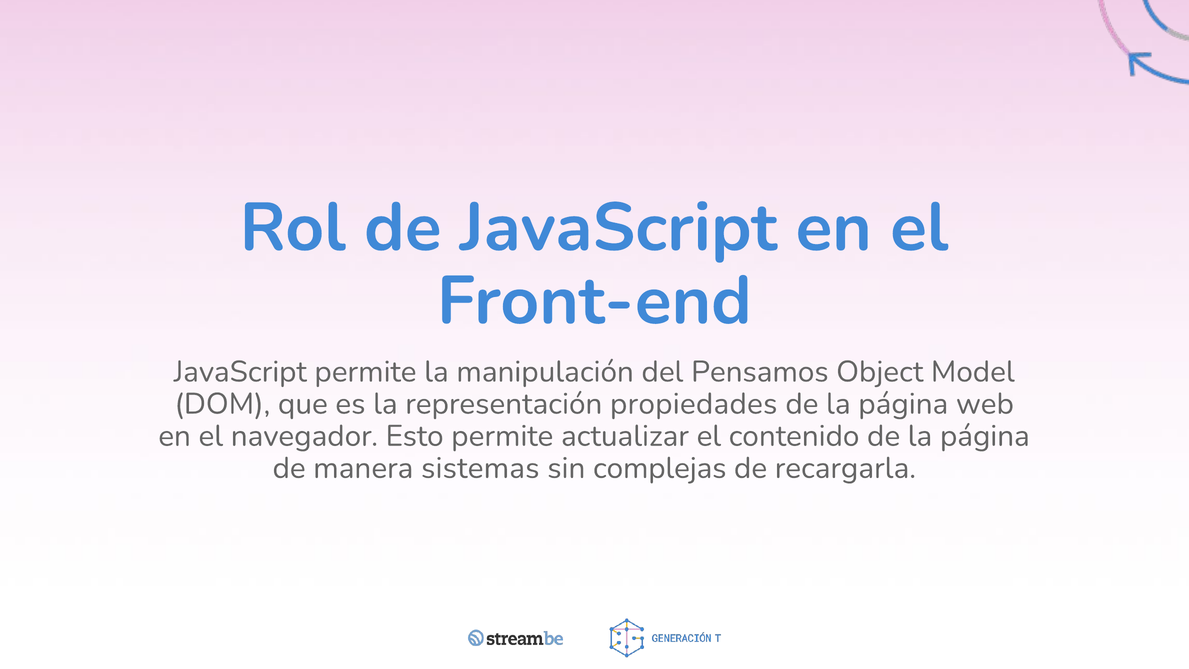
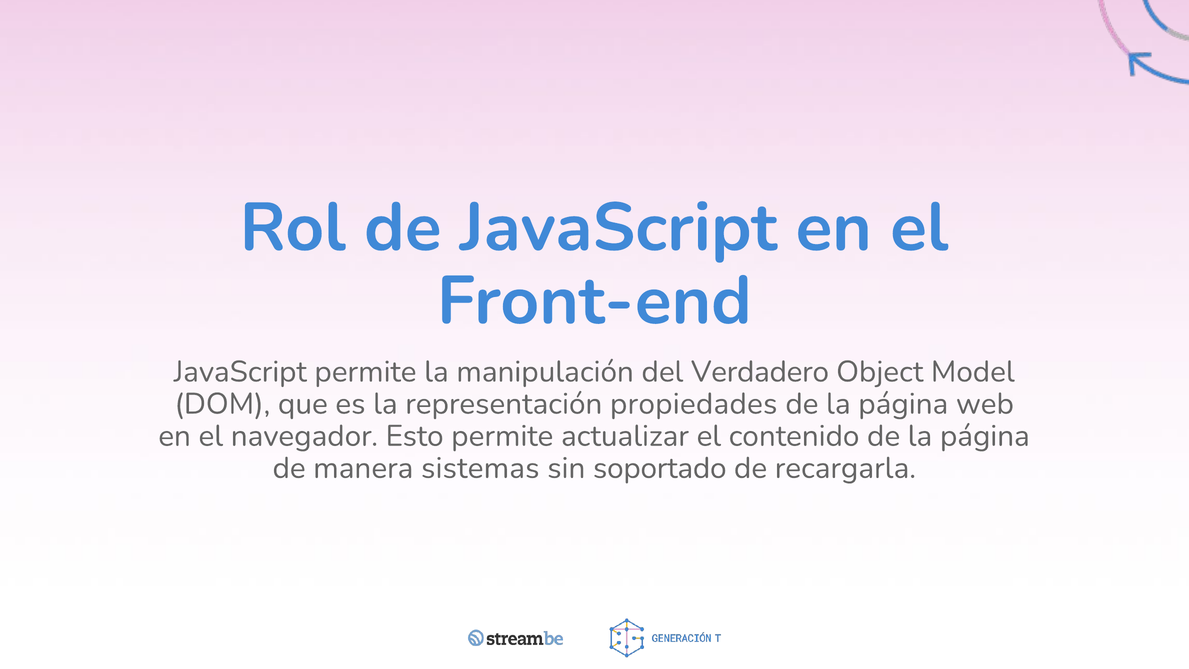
Pensamos: Pensamos -> Verdadero (760, 372)
complejas: complejas -> soportado (660, 468)
